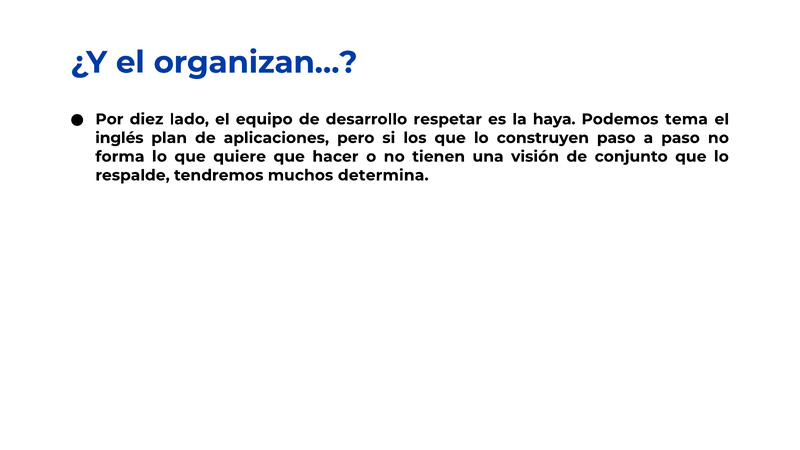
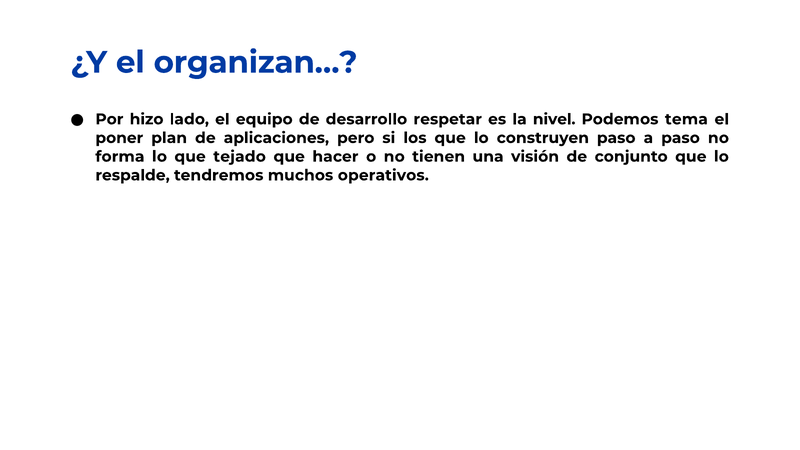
diez: diez -> hizo (147, 119)
haya: haya -> nivel (554, 119)
inglés: inglés -> poner (119, 138)
quiere: quiere -> tejado (240, 157)
determina: determina -> operativos (383, 175)
